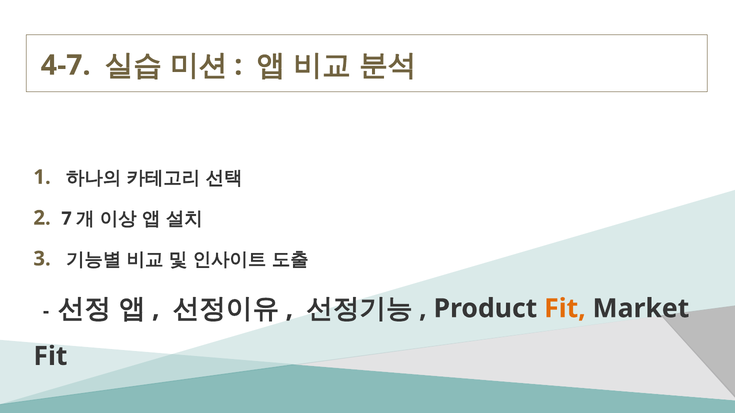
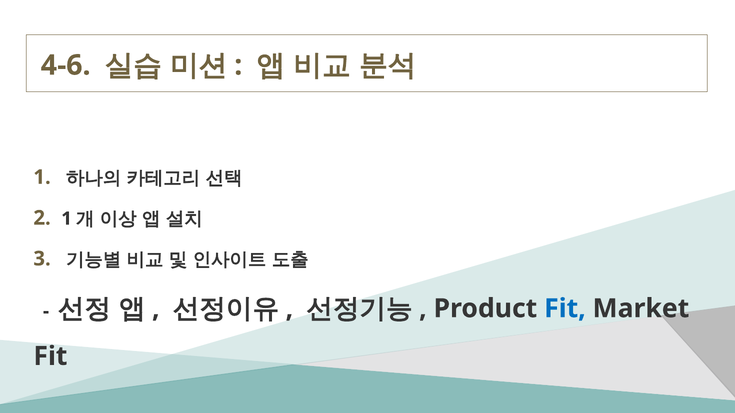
4-7: 4-7 -> 4-6 (66, 65)
2 7: 7 -> 1 (67, 219)
Fit colour: orange -> blue (565, 309)
